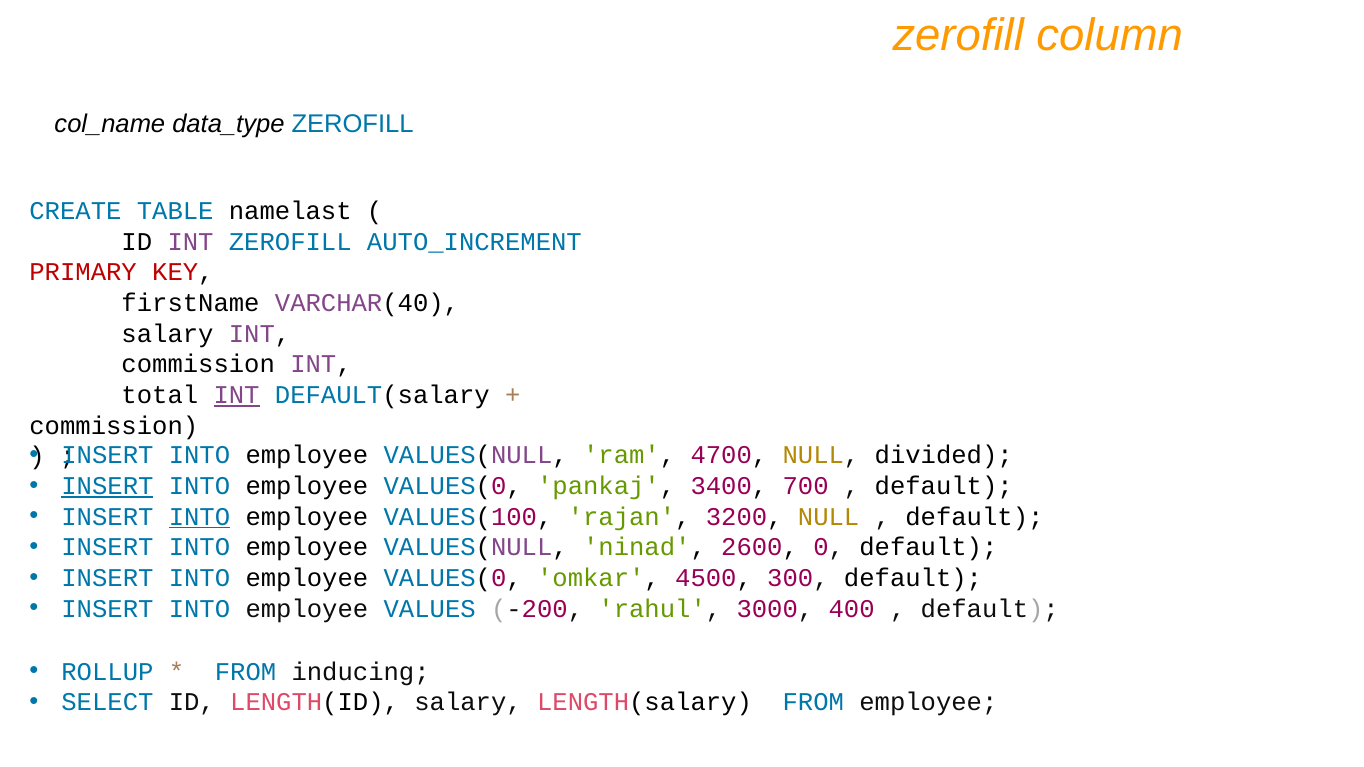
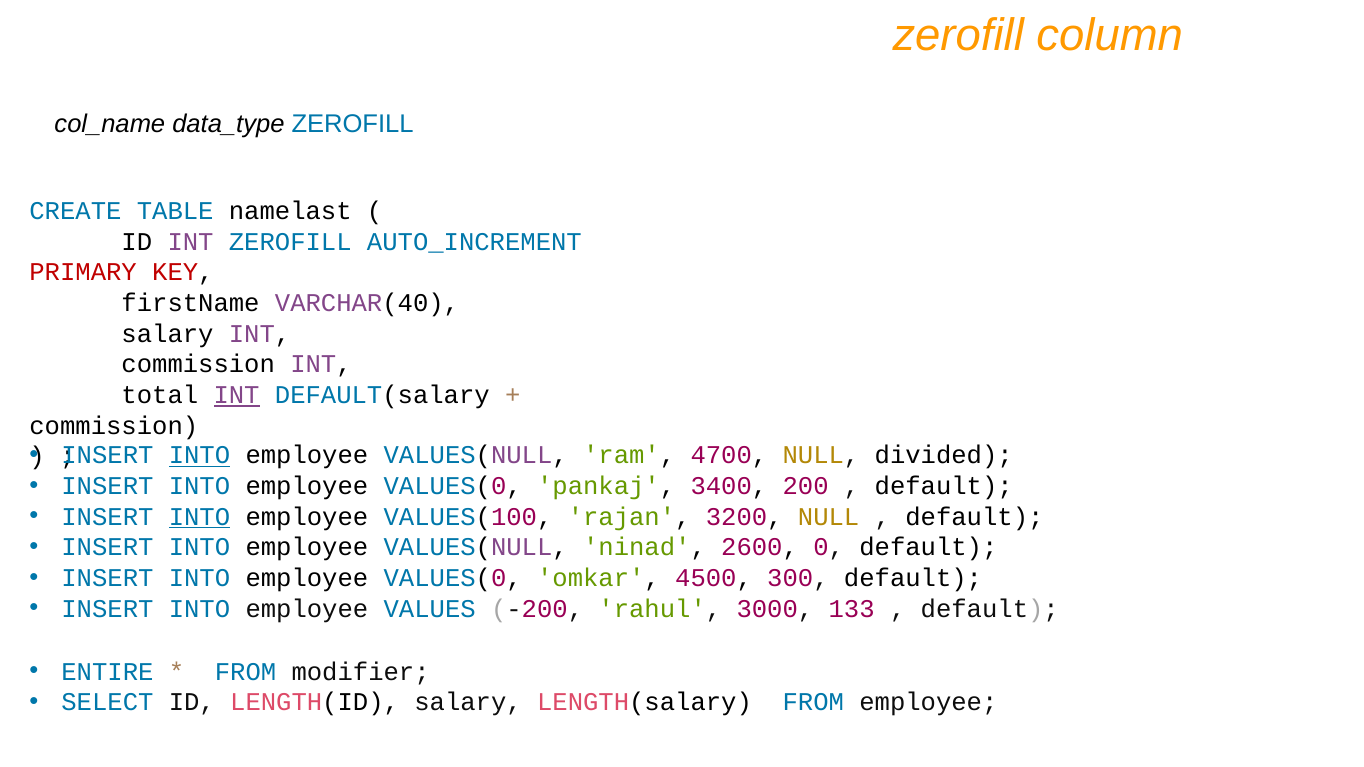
INTO underline: none -> present (199, 455)
INSERT underline: present -> none (107, 486)
700: 700 -> 200 (806, 486)
400: 400 -> 133 (852, 609)
ROLLUP: ROLLUP -> ENTIRE (107, 672)
inducing: inducing -> modifier (361, 672)
